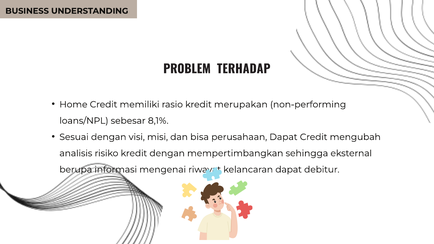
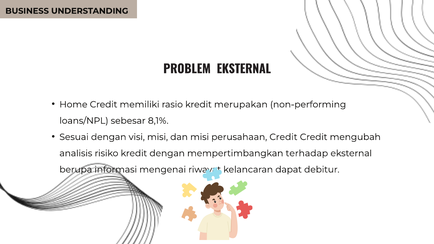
PROBLEM TERHADAP: TERHADAP -> EKSTERNAL (244, 69)
bisa: bisa -> misi (200, 137)
perusahaan Dapat: Dapat -> Credit (283, 137)
sehingga: sehingga -> terhadap (307, 153)
